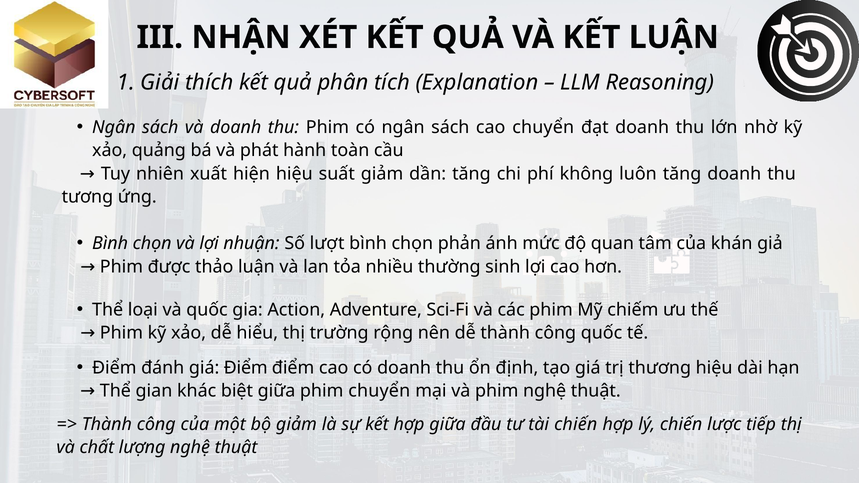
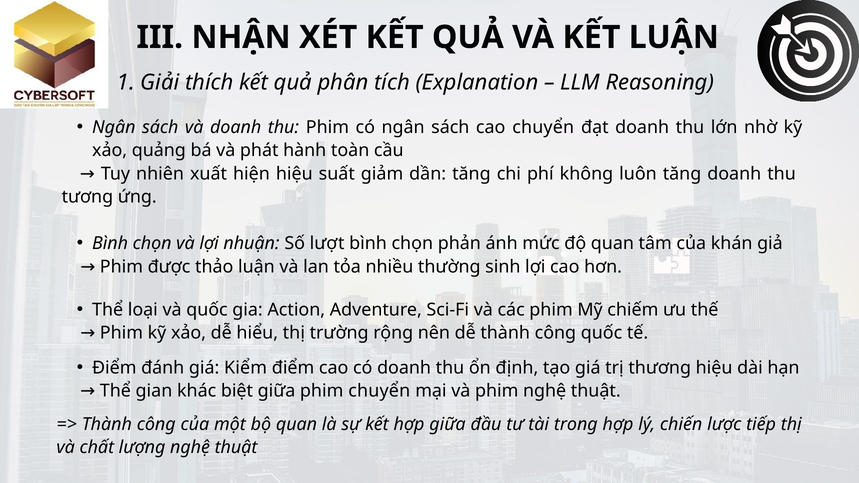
giá Điểm: Điểm -> Kiểm (246, 368)
bộ giảm: giảm -> quan (296, 424)
tài chiến: chiến -> trong (576, 424)
